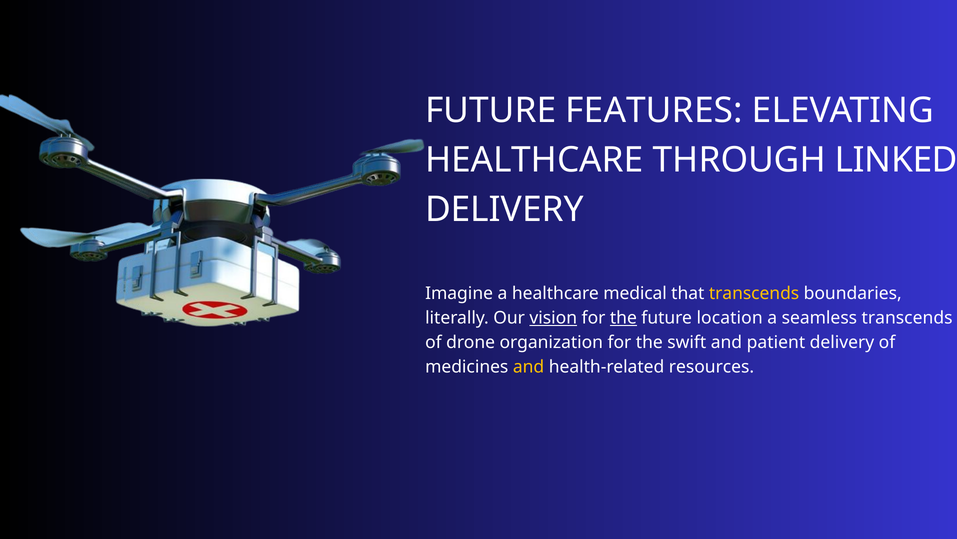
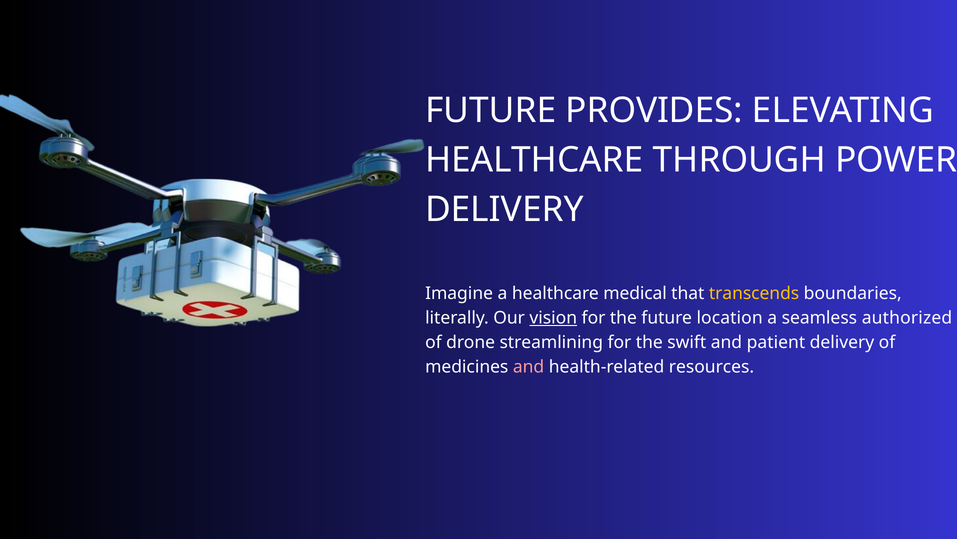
FEATURES: FEATURES -> PROVIDES (654, 111)
LINKED: LINKED -> POWER (896, 160)
the underline: present -> none (623, 317)
seamless transcends: transcends -> authorized (907, 317)
organization: organization -> streamlining (551, 342)
and colour: yellow -> pink (529, 366)
